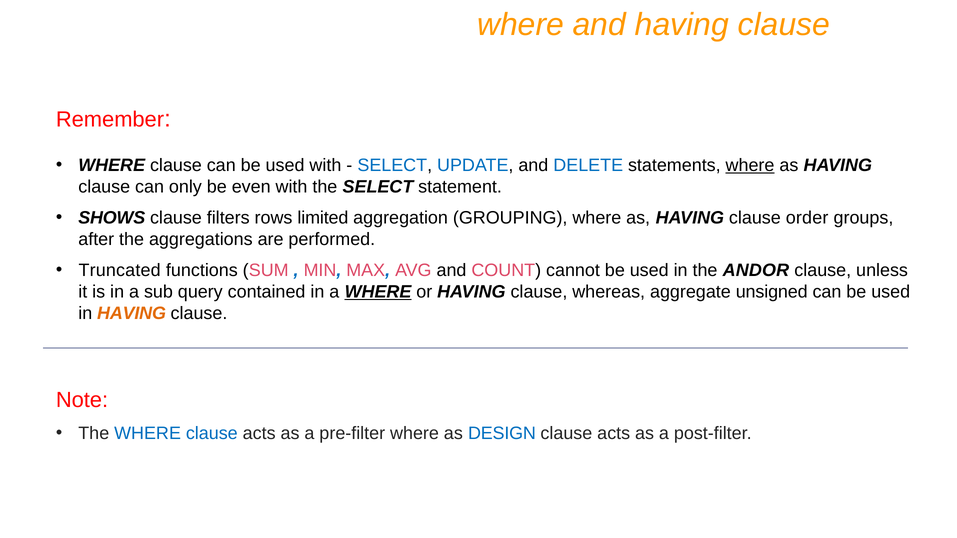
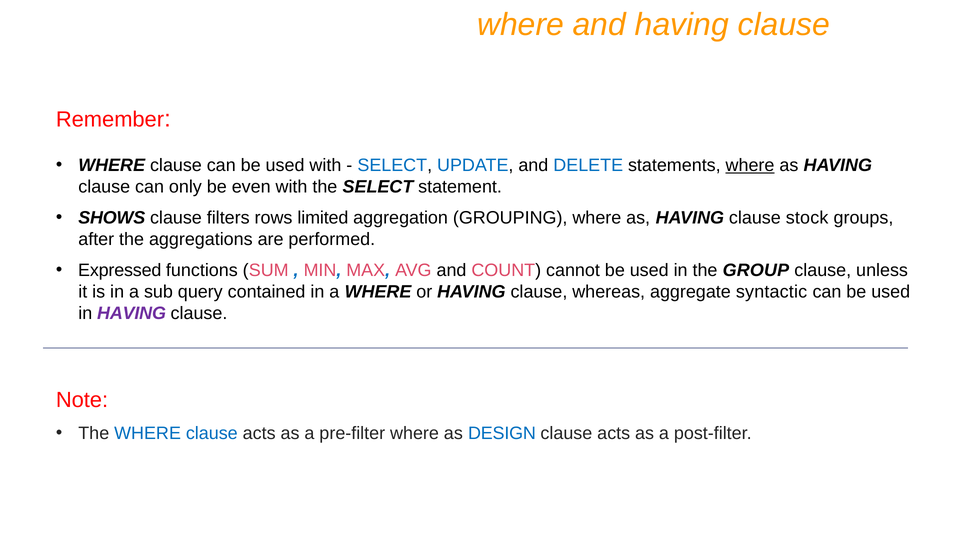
order: order -> stock (807, 218)
Truncated: Truncated -> Expressed (120, 271)
ANDOR: ANDOR -> GROUP (756, 271)
WHERE underline: present -> none (378, 292)
unsigned: unsigned -> syntactic (772, 292)
HAVING colour: orange -> purple (132, 314)
